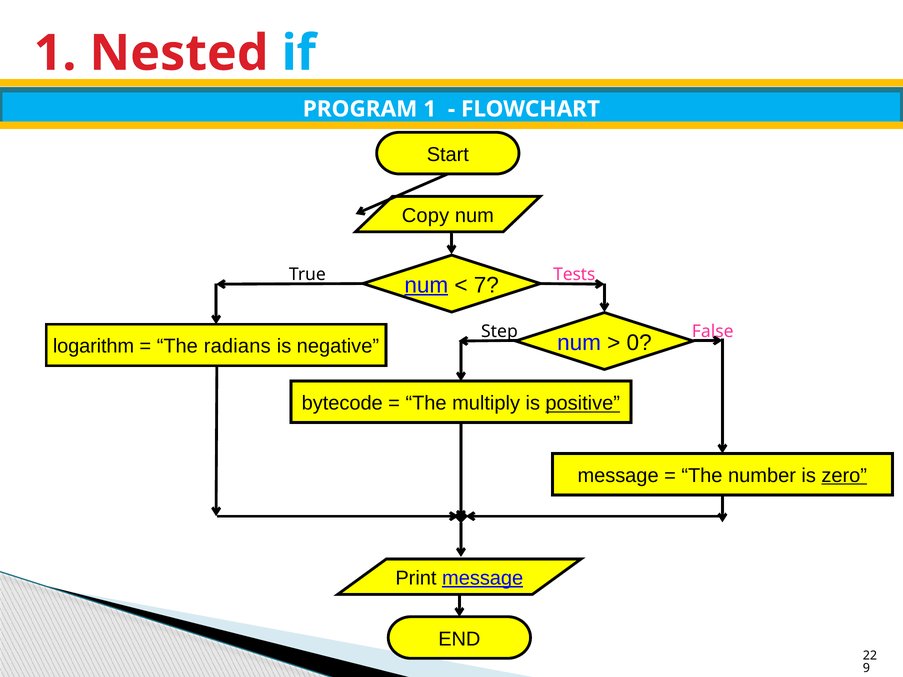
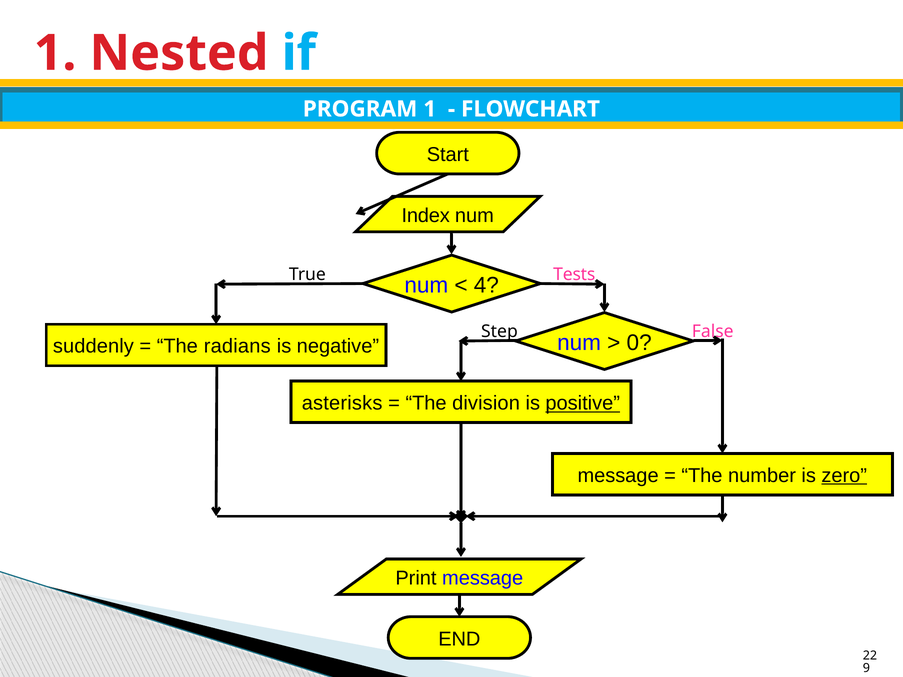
Copy: Copy -> Index (426, 216)
num underline: present -> none (426, 285)
7: 7 -> 4 (486, 285)
logarithm: logarithm -> suddenly (93, 347)
bytecode: bytecode -> asterisks (342, 403)
multiply: multiply -> division (486, 403)
message underline: present -> none (483, 578)
